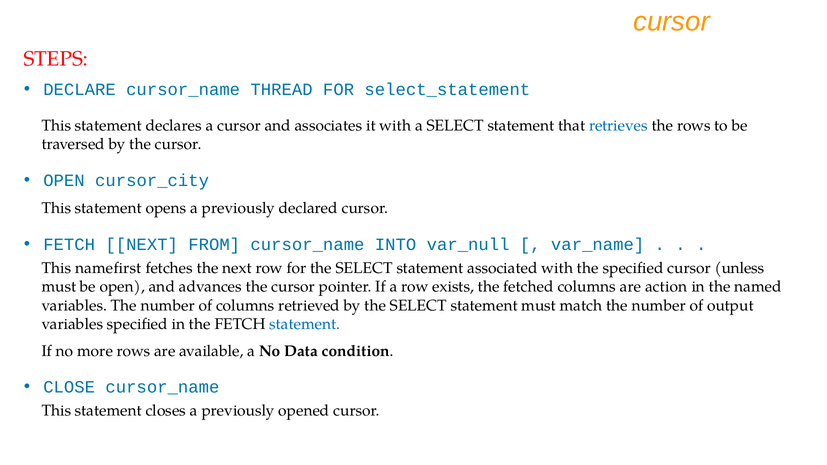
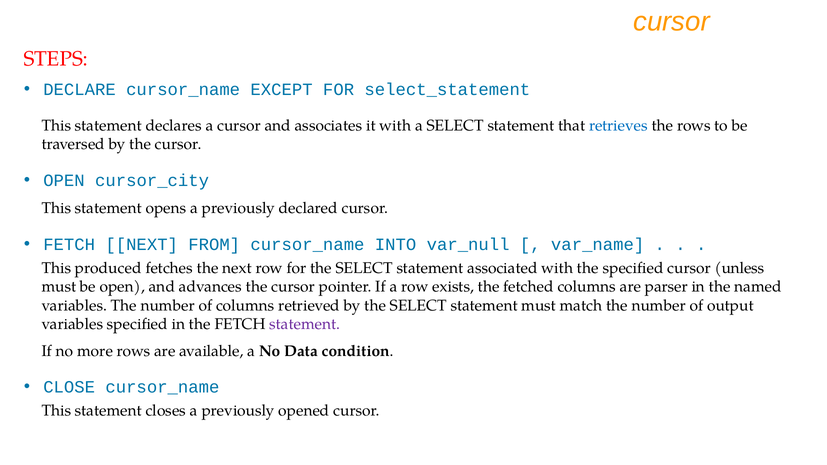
THREAD: THREAD -> EXCEPT (282, 90)
namefirst: namefirst -> produced (108, 268)
action: action -> parser (666, 287)
statement colour: blue -> purple (305, 324)
